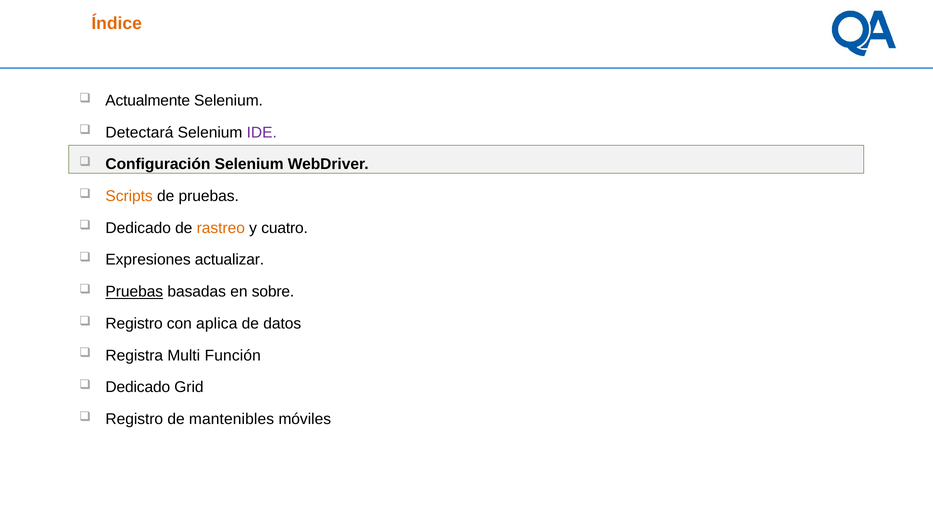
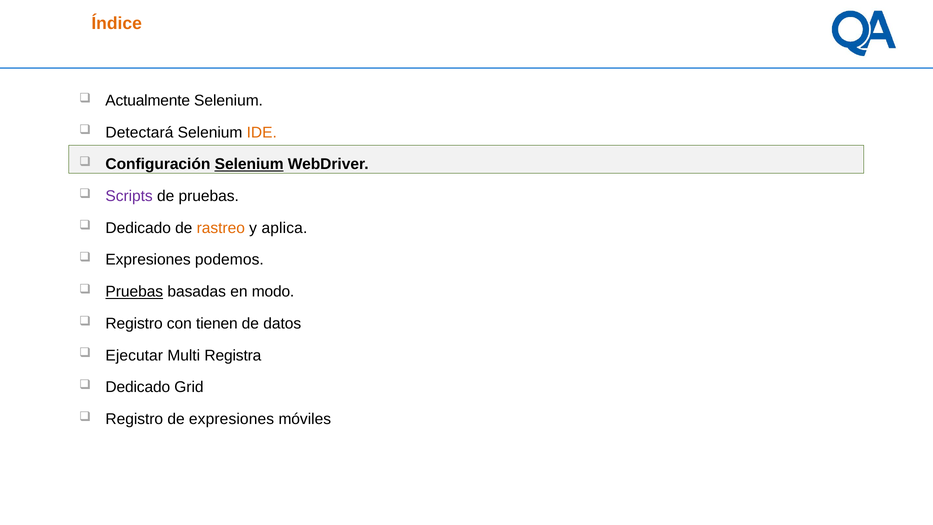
IDE colour: purple -> orange (262, 132)
Selenium underline: none -> present (249, 164)
Scripts colour: orange -> purple (129, 196)
cuatro: cuatro -> aplica (284, 228)
actualizar: actualizar -> podemos (229, 260)
sobre: sobre -> modo (273, 292)
aplica: aplica -> tienen (217, 323)
Registra: Registra -> Ejecutar (134, 355)
Función: Función -> Registra (233, 355)
de mantenibles: mantenibles -> expresiones (232, 419)
